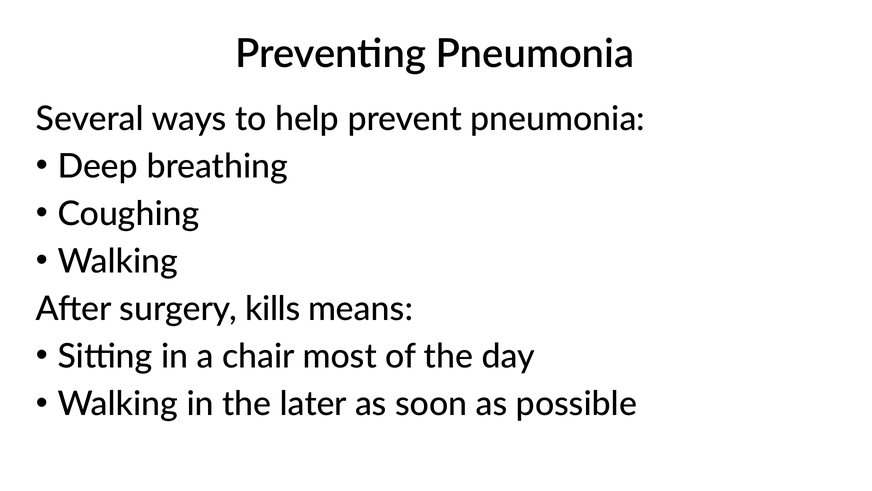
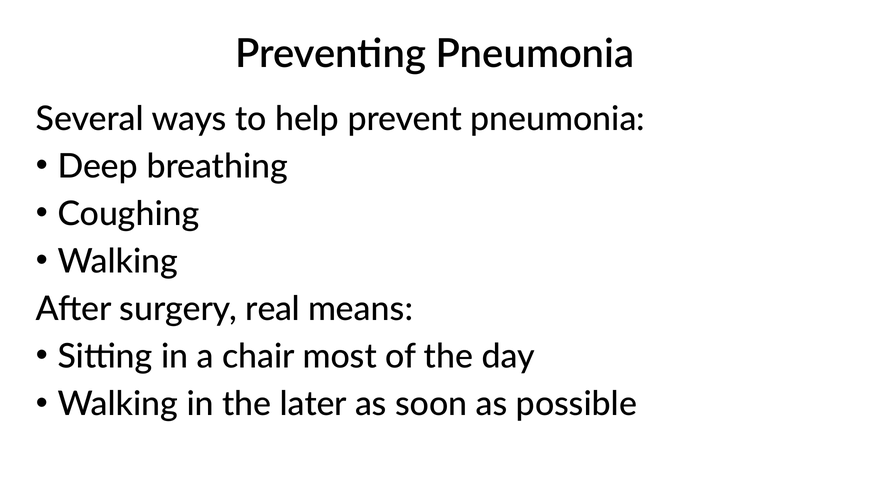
kills: kills -> real (273, 309)
